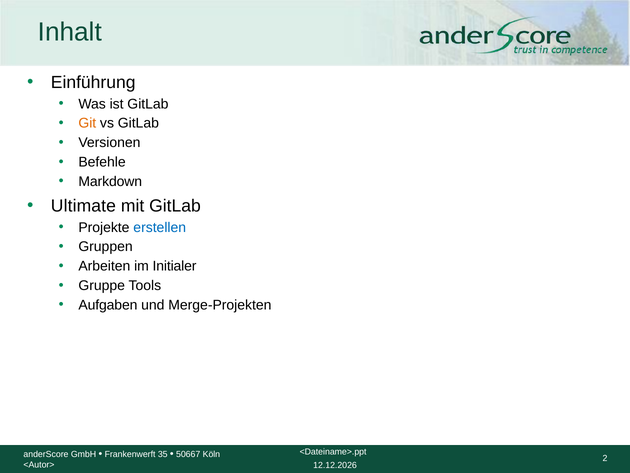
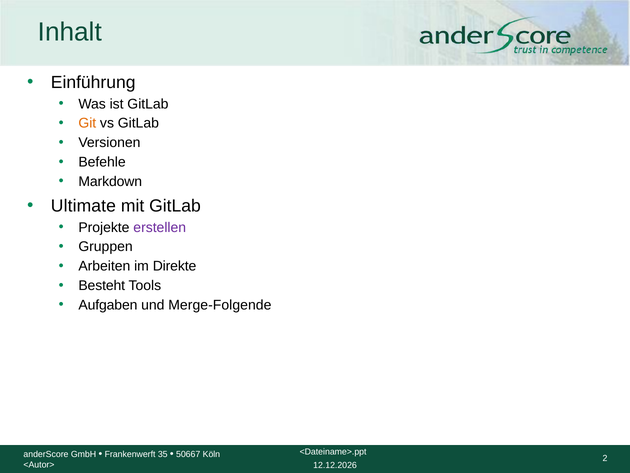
erstellen colour: blue -> purple (160, 227)
Initialer: Initialer -> Direkte (175, 266)
Gruppe: Gruppe -> Besteht (102, 285)
Merge-Projekten: Merge-Projekten -> Merge-Folgende (220, 305)
